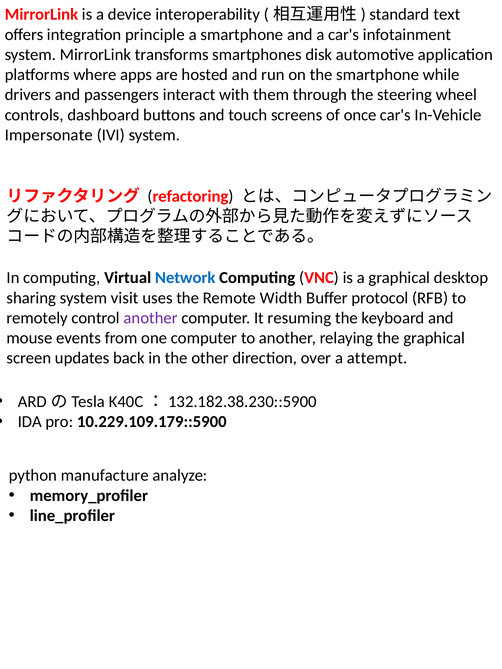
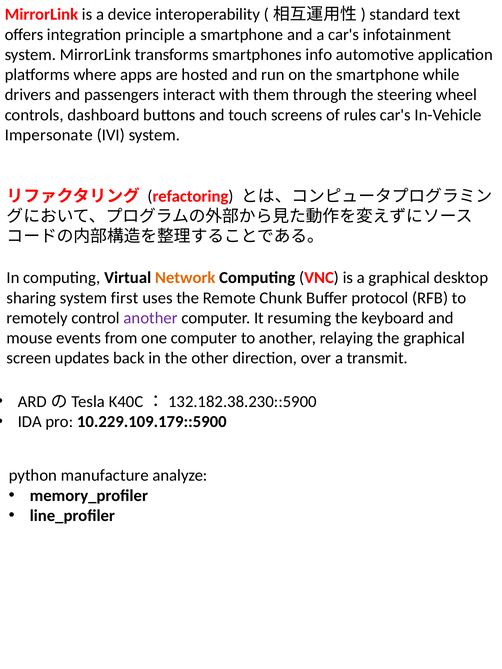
disk: disk -> info (319, 55)
once: once -> rules (360, 115)
Network colour: blue -> orange (185, 278)
visit: visit -> first (125, 298)
Width: Width -> Chunk (281, 298)
attempt: attempt -> transmit (377, 358)
